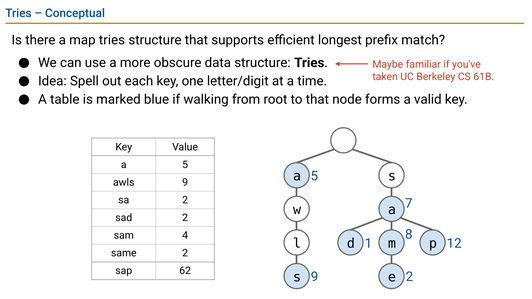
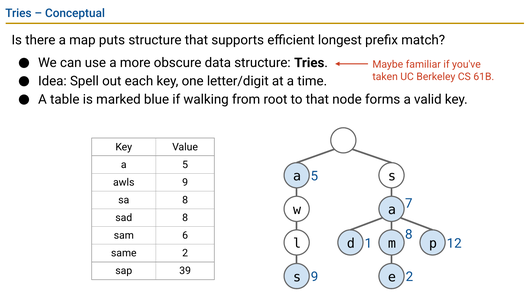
map tries: tries -> puts (112, 40)
sa 2: 2 -> 8 (185, 200)
sad 2: 2 -> 8 (185, 218)
4: 4 -> 6 (185, 236)
62: 62 -> 39 (185, 271)
